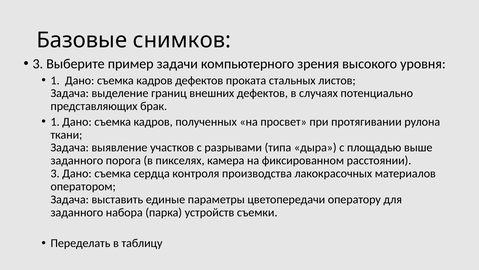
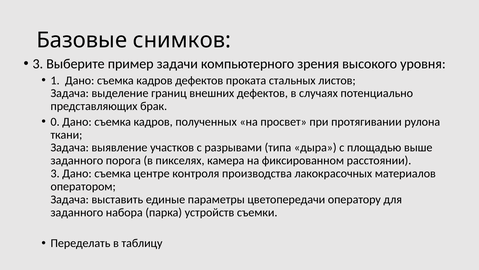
1: 1 -> 0 (55, 122)
сердца: сердца -> центре (152, 173)
